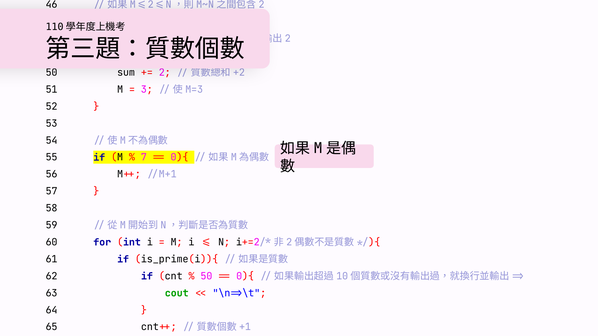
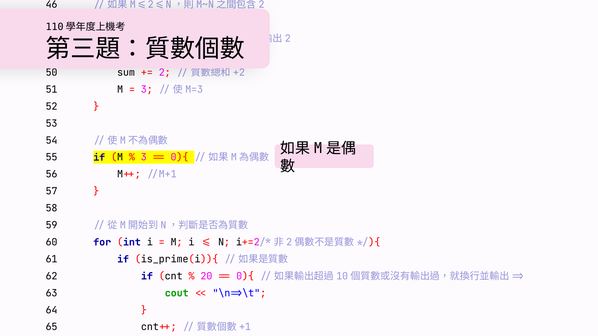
7: 7 -> 3 (144, 158)
50: 50 -> 20 (206, 276)
